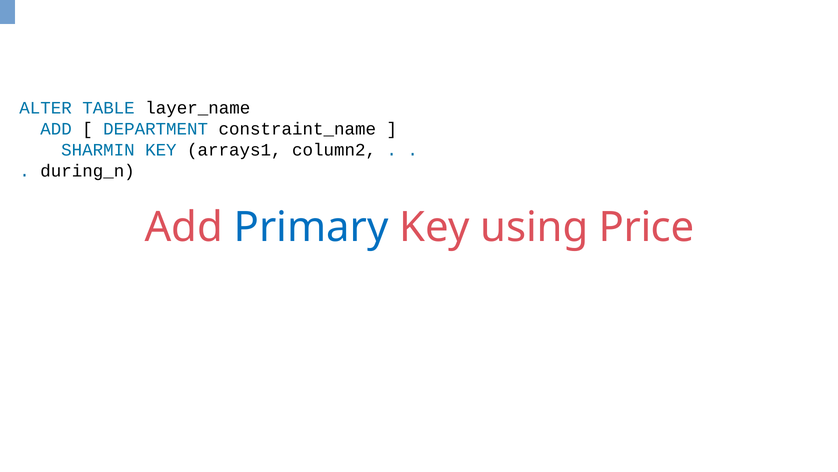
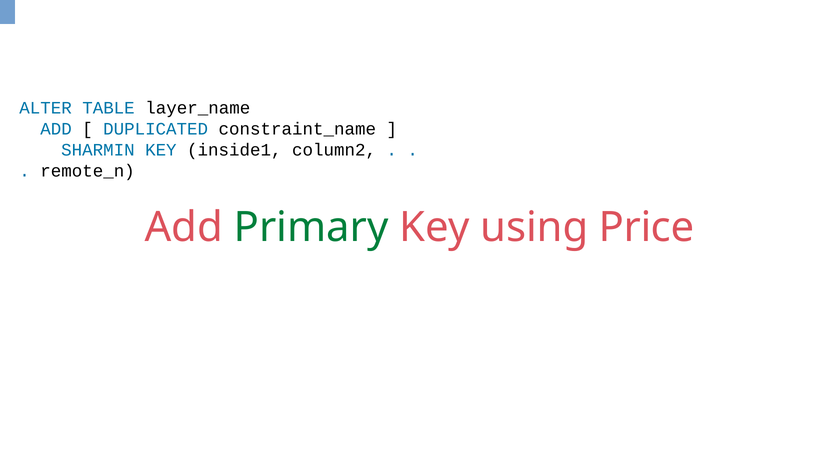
DEPARTMENT: DEPARTMENT -> DUPLICATED (156, 129)
arrays1: arrays1 -> inside1 (234, 150)
during_n: during_n -> remote_n (88, 171)
Primary colour: blue -> green (311, 227)
